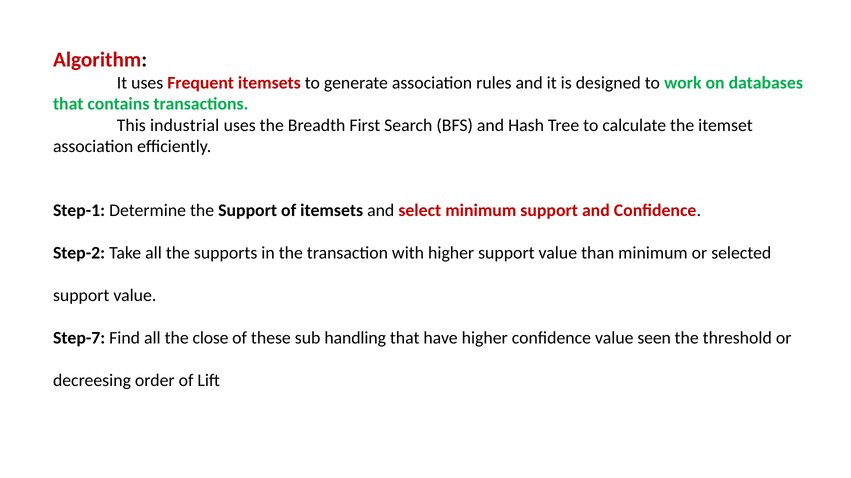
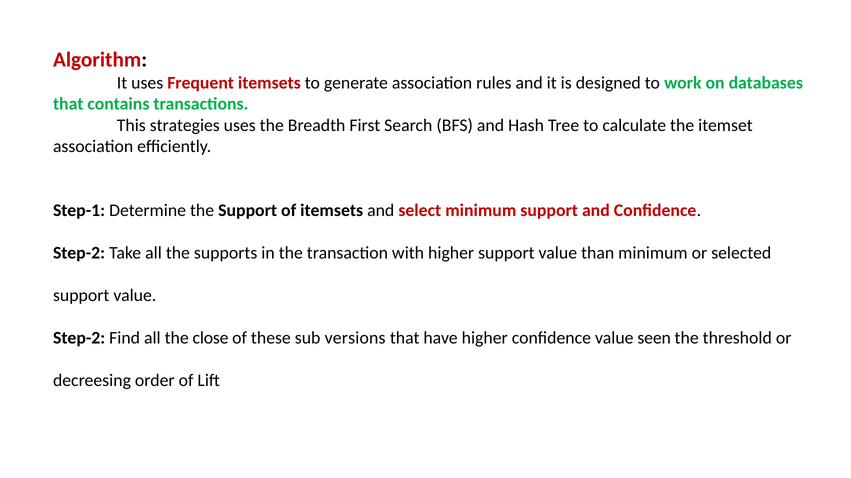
industrial: industrial -> strategies (185, 126)
Step-7: Step-7 -> Step-2 (79, 338)
handling: handling -> versions (355, 338)
